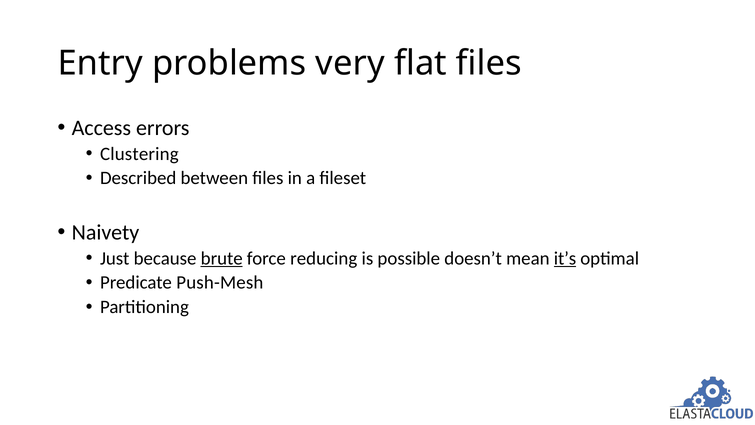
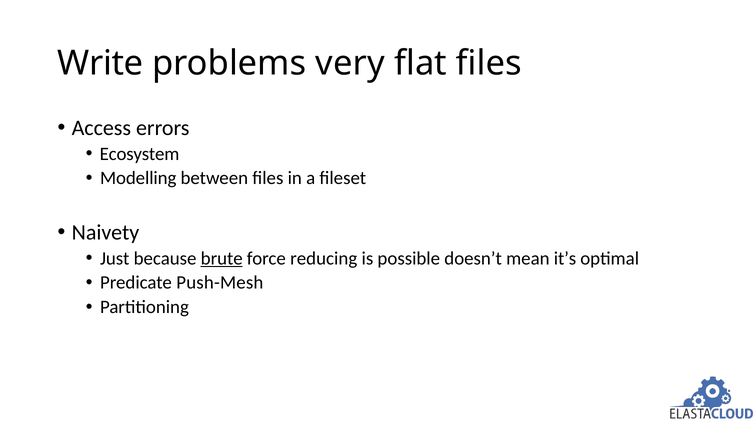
Entry: Entry -> Write (100, 63)
Clustering: Clustering -> Ecosystem (140, 154)
Described: Described -> Modelling (138, 178)
it’s underline: present -> none (565, 258)
